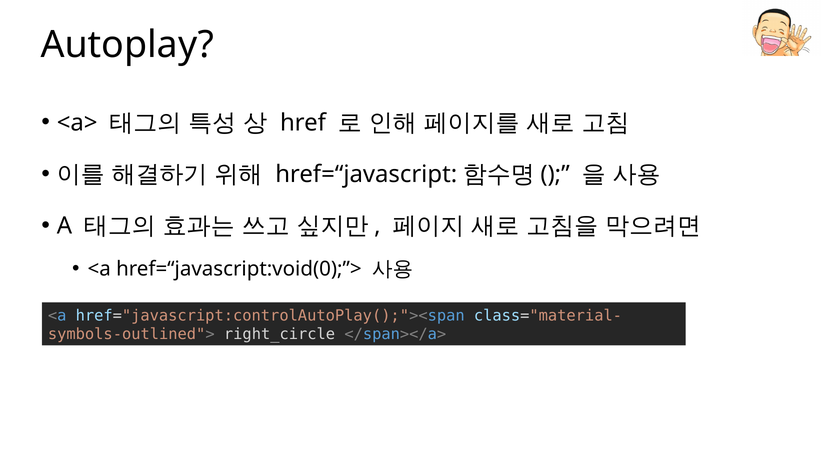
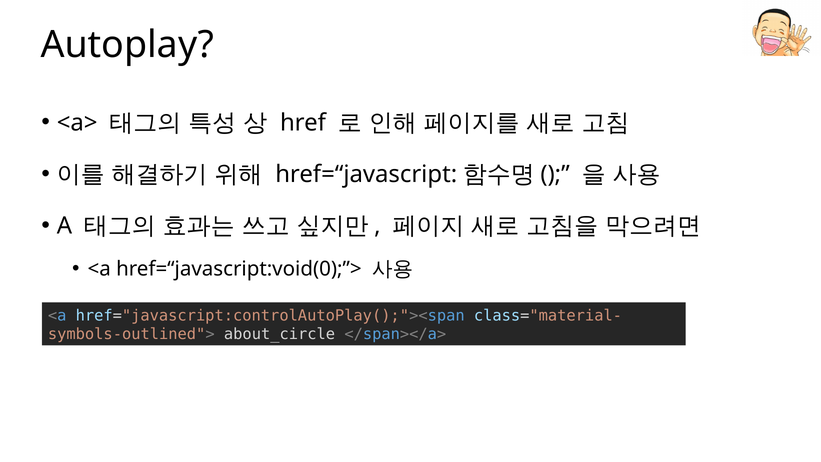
right_circle: right_circle -> about_circle (280, 334)
